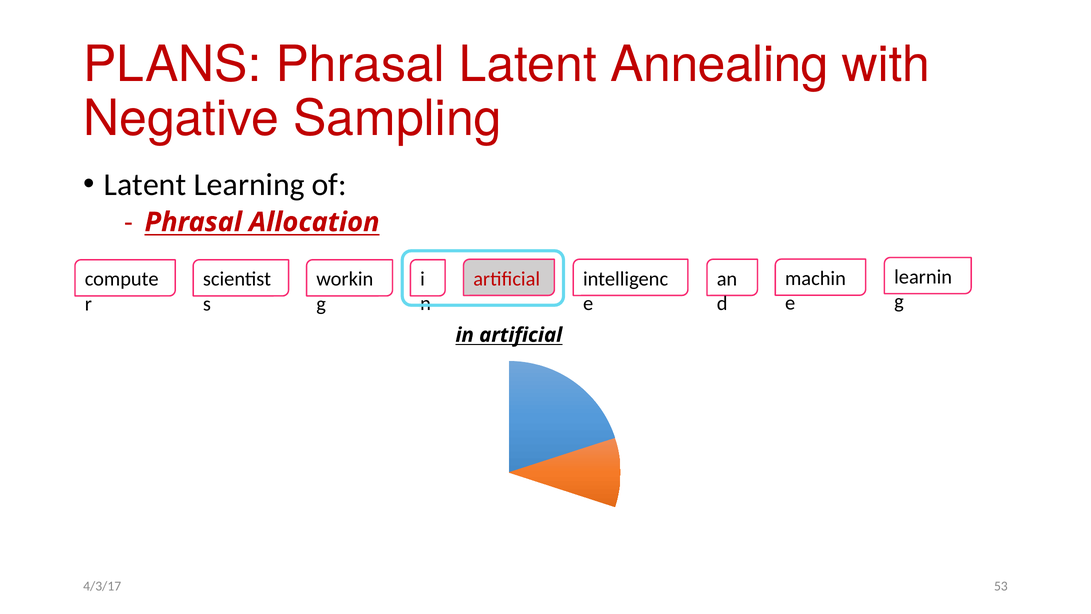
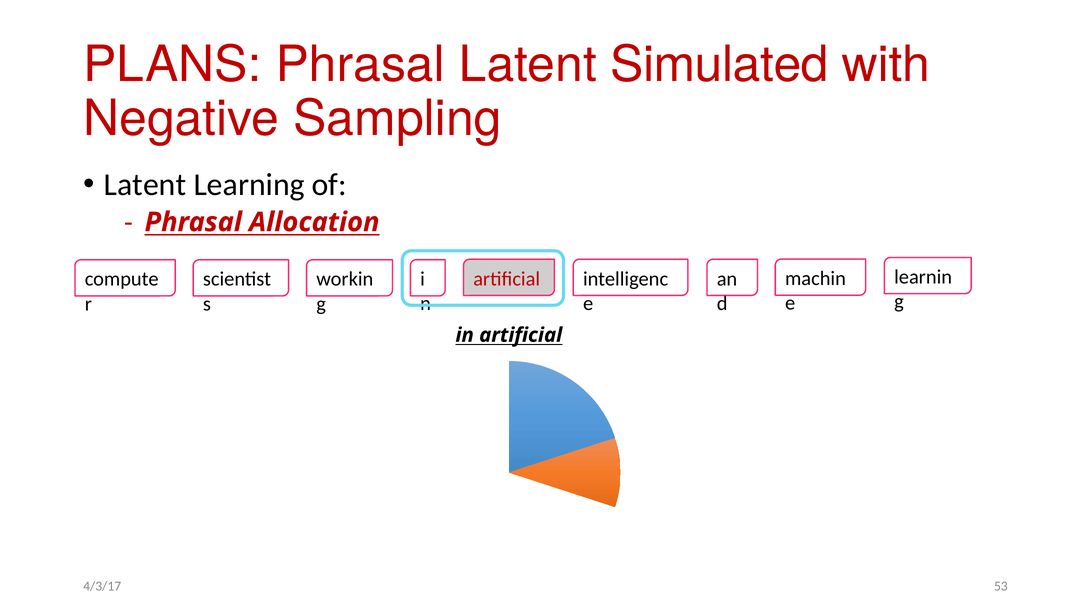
Annealing: Annealing -> Simulated (720, 65)
